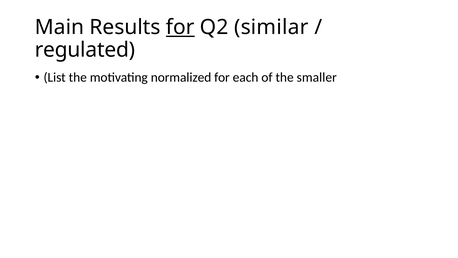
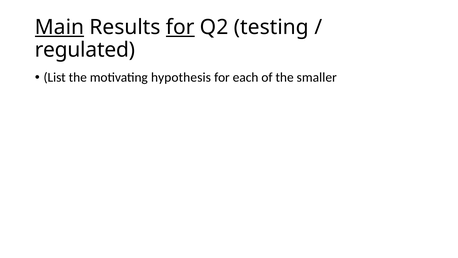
Main underline: none -> present (60, 27)
similar: similar -> testing (271, 27)
normalized: normalized -> hypothesis (181, 77)
